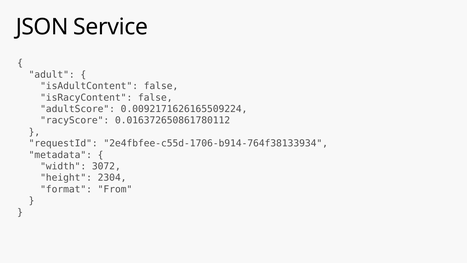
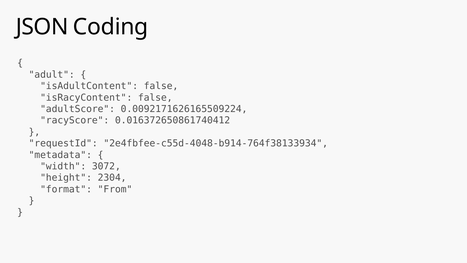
Service: Service -> Coding (111, 27)
0.016372650861780112: 0.016372650861780112 -> 0.016372650861740412 (173, 120)
2e4fbfee-c55d-1706-b914-764f38133934: 2e4fbfee-c55d-1706-b914-764f38133934 -> 2e4fbfee-c55d-4048-b914-764f38133934 (216, 143)
